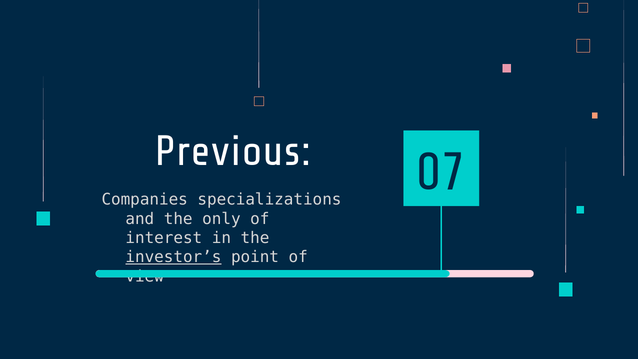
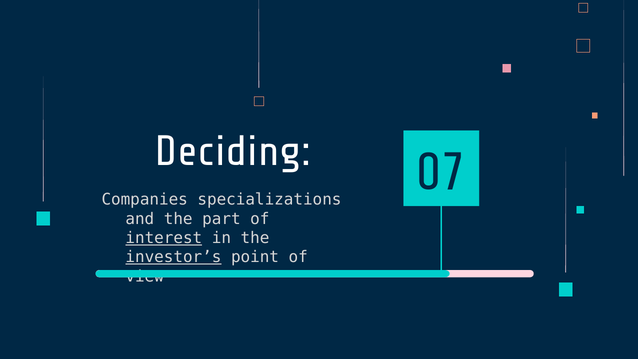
Previous: Previous -> Deciding (233, 151)
only: only -> part (221, 219)
interest underline: none -> present (164, 238)
